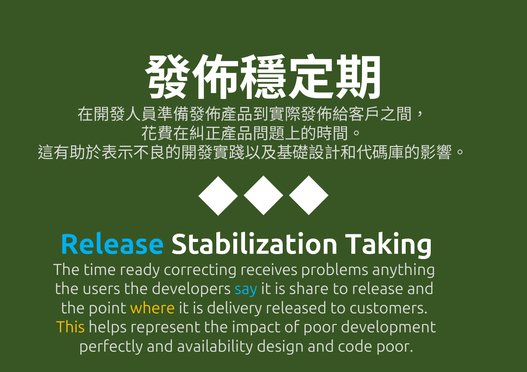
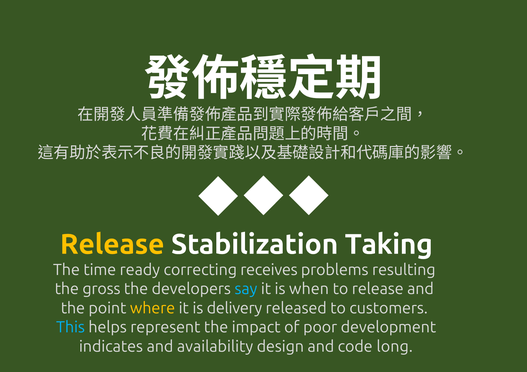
Release colour: light blue -> yellow (112, 244)
anything: anything -> resulting (404, 269)
users: users -> gross (101, 289)
share: share -> when (309, 289)
This colour: yellow -> light blue (71, 327)
perfectly: perfectly -> indicates (111, 346)
code poor: poor -> long (395, 346)
